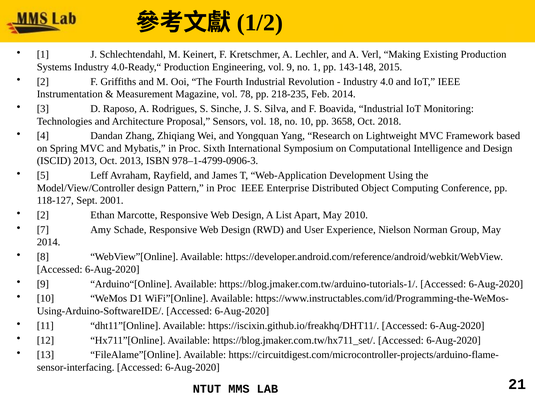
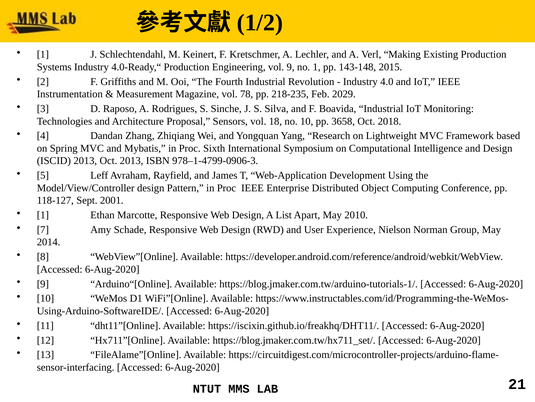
Feb 2014: 2014 -> 2029 (344, 94)
2: 2 -> 1 (43, 215)
